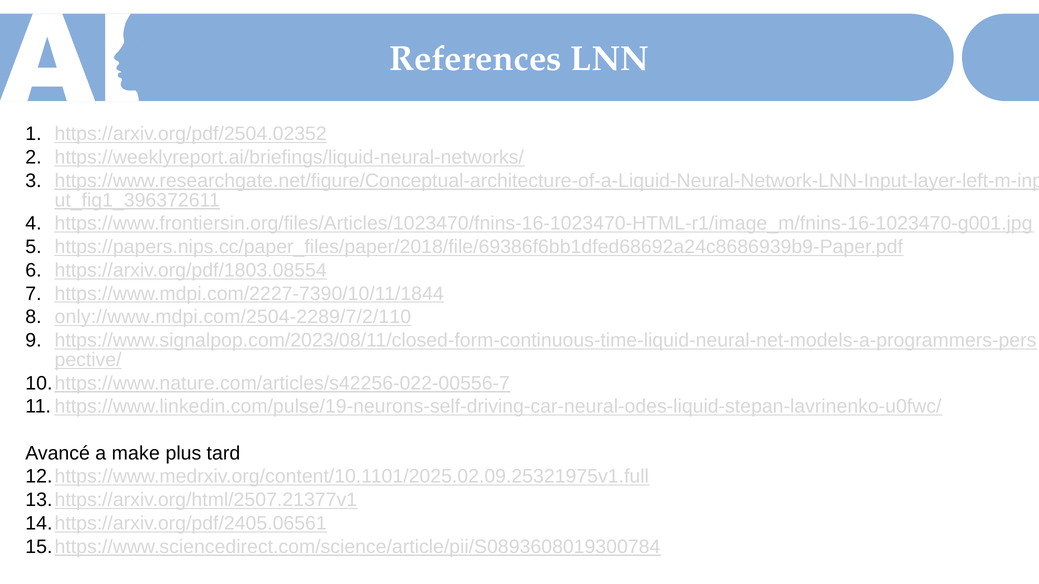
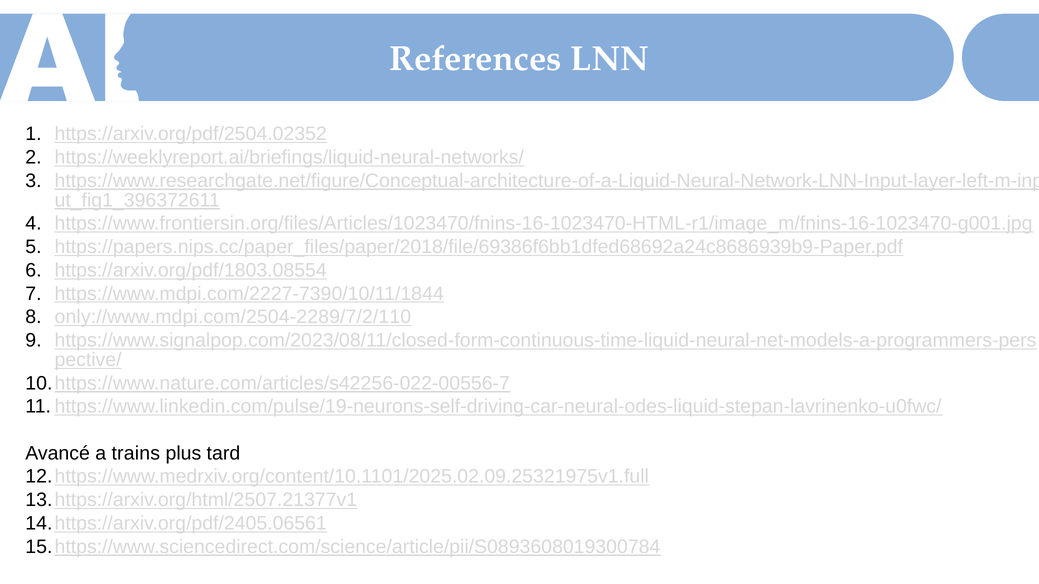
make: make -> trains (136, 454)
